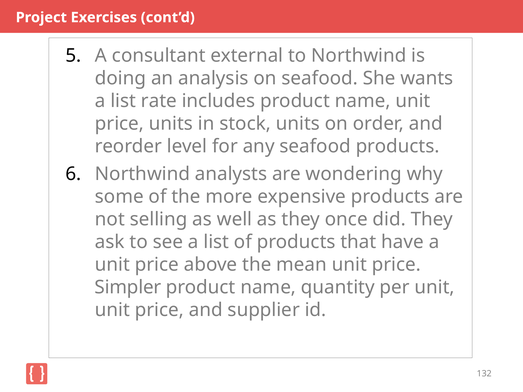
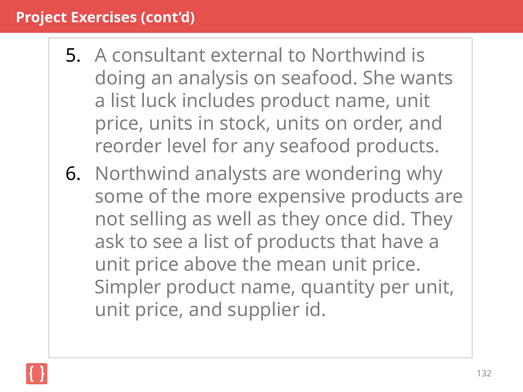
rate: rate -> luck (159, 101)
